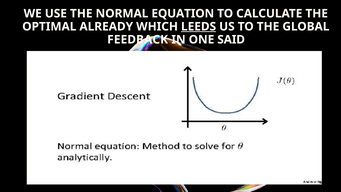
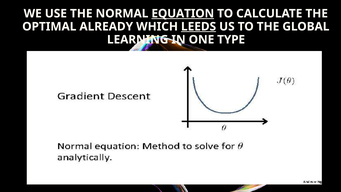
EQUATION underline: none -> present (183, 14)
FEEDBACK: FEEDBACK -> LEARNING (138, 40)
SAID: SAID -> TYPE (231, 40)
